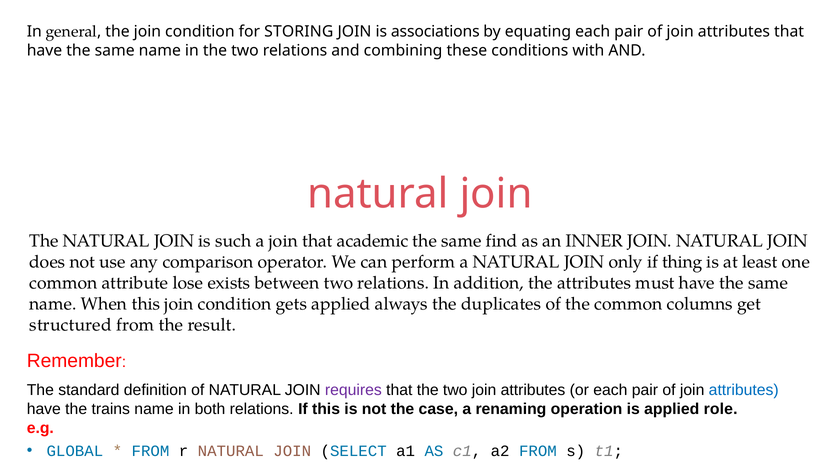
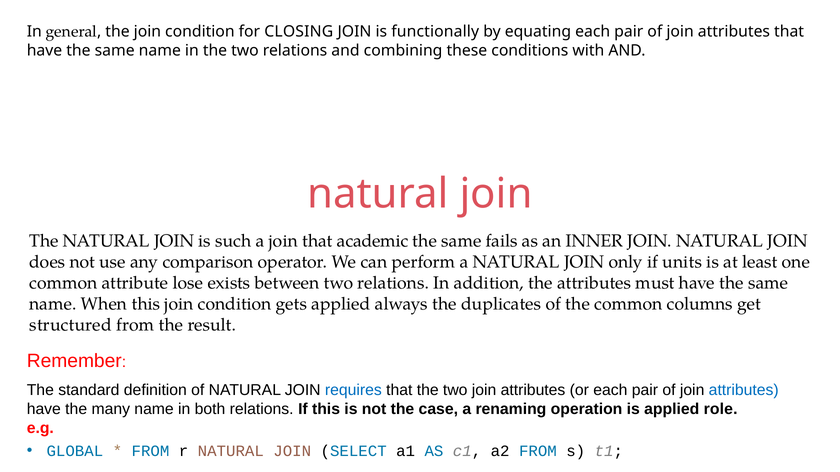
STORING: STORING -> CLOSING (299, 32)
associations: associations -> functionally (435, 32)
find: find -> fails (502, 241)
thing: thing -> units (682, 262)
requires colour: purple -> blue (353, 390)
trains: trains -> many (111, 409)
